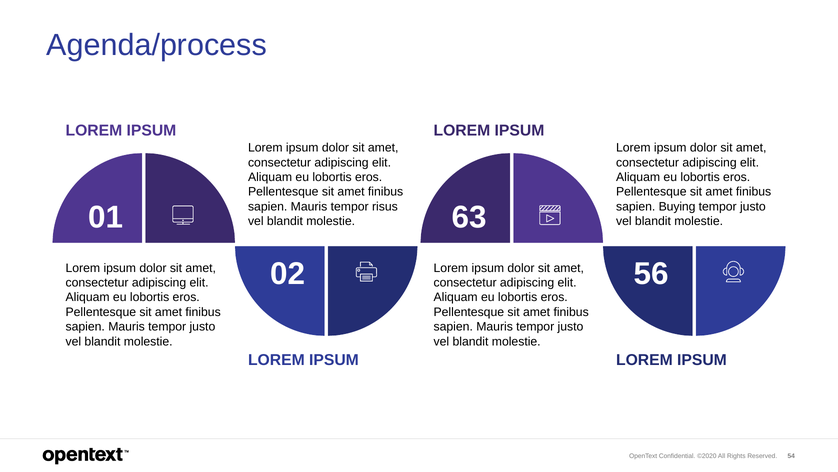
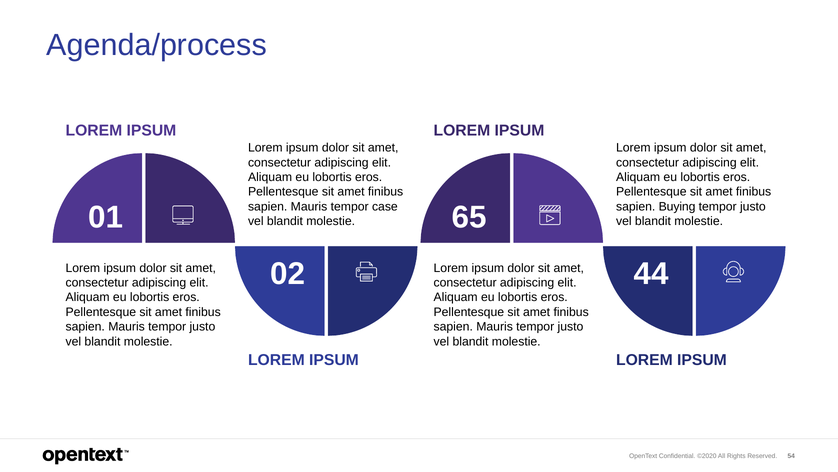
risus: risus -> case (385, 206)
63: 63 -> 65 (469, 217)
56: 56 -> 44 (651, 273)
